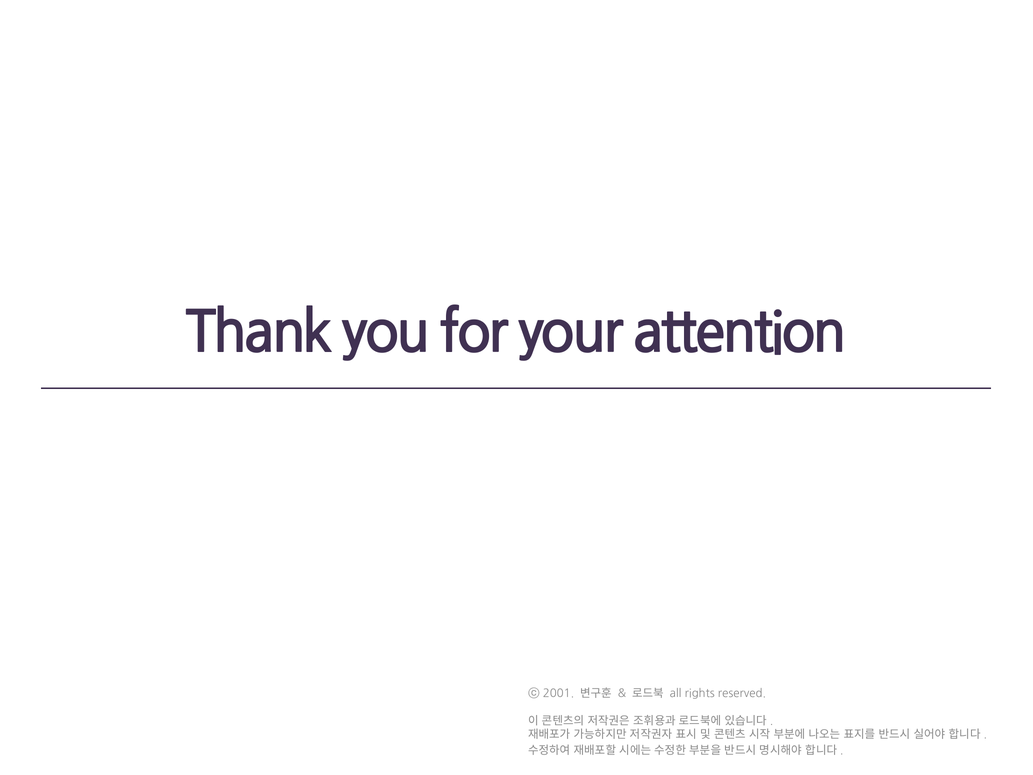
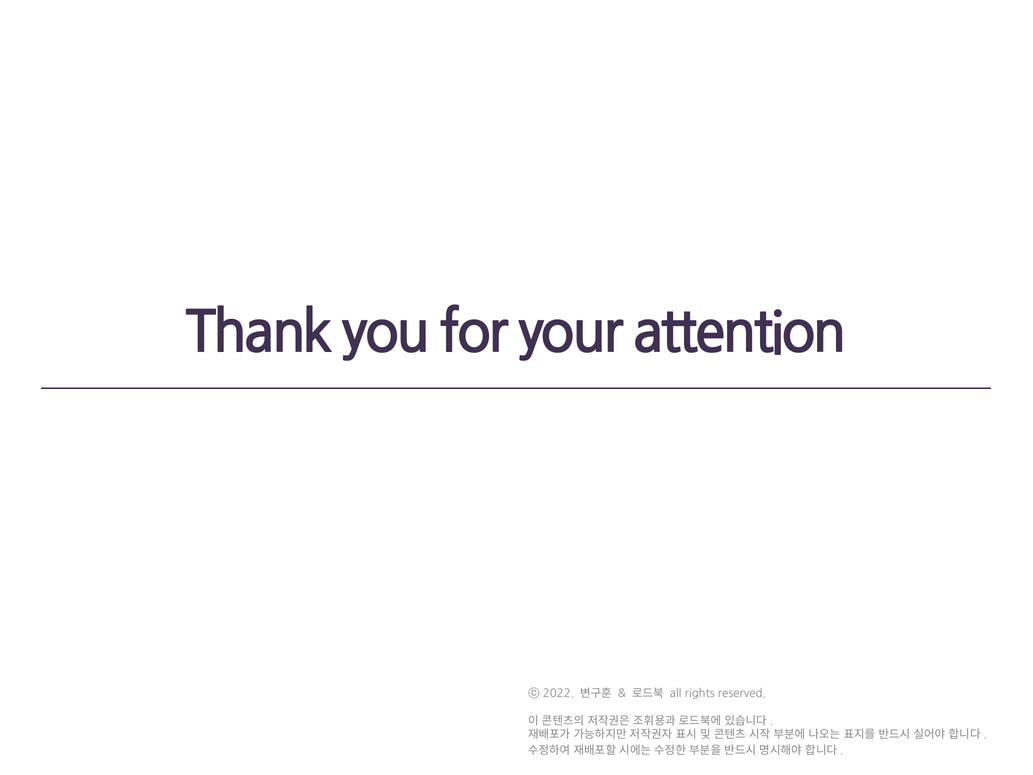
2001: 2001 -> 2022 (558, 693)
